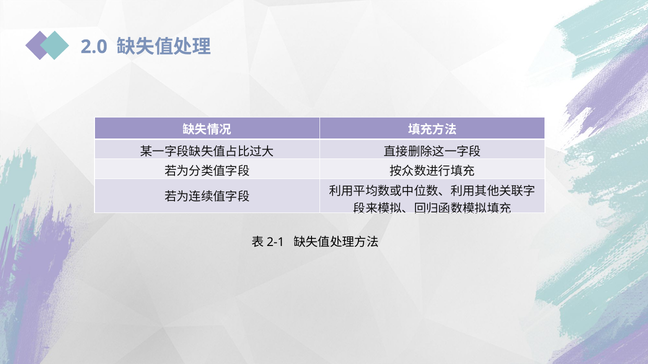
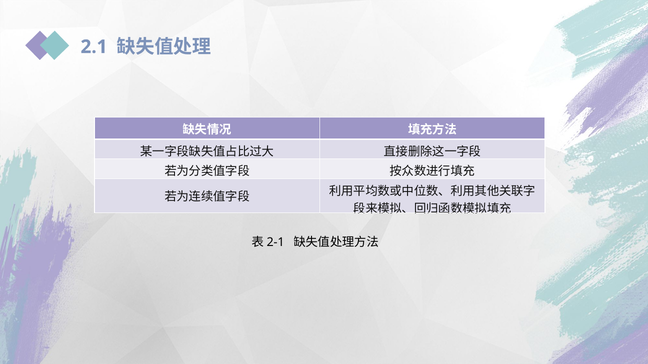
2.0: 2.0 -> 2.1 (94, 47)
